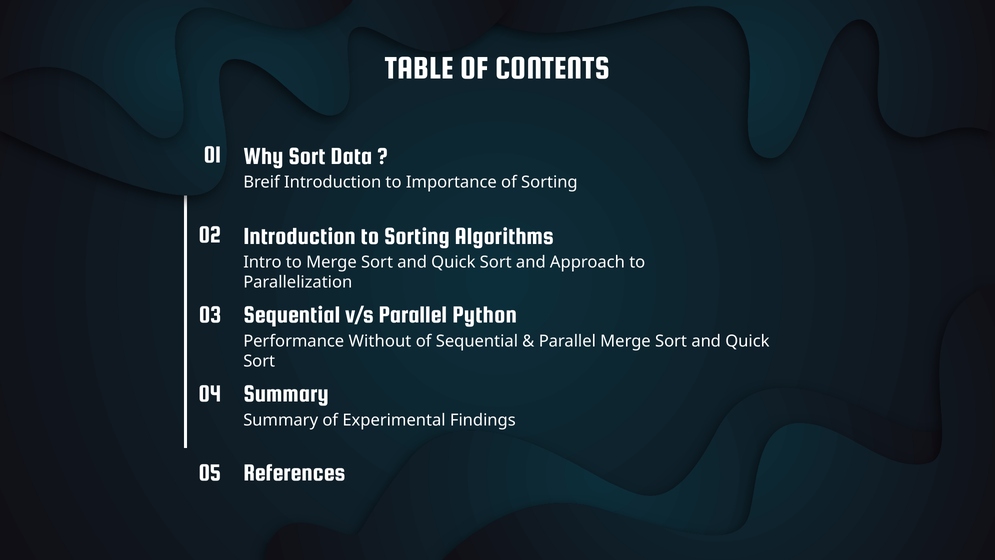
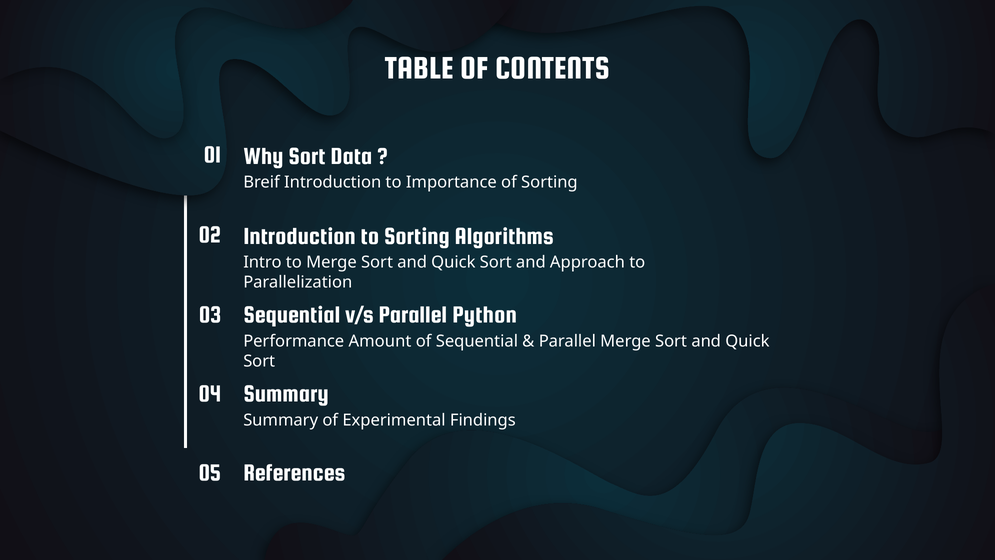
Without: Without -> Amount (380, 341)
